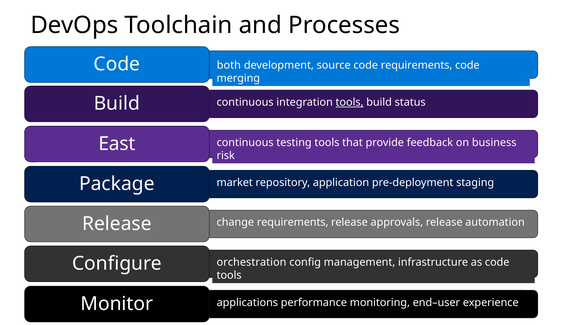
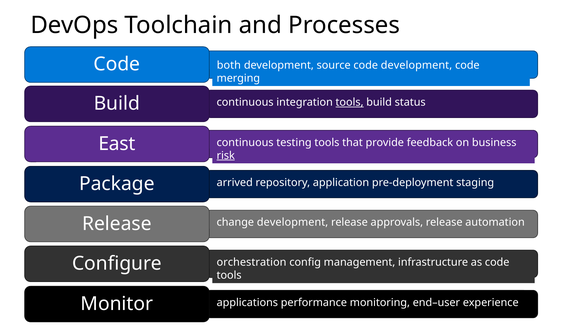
code requirements: requirements -> development (416, 65)
risk underline: none -> present (226, 155)
market: market -> arrived (235, 183)
change requirements: requirements -> development (293, 222)
